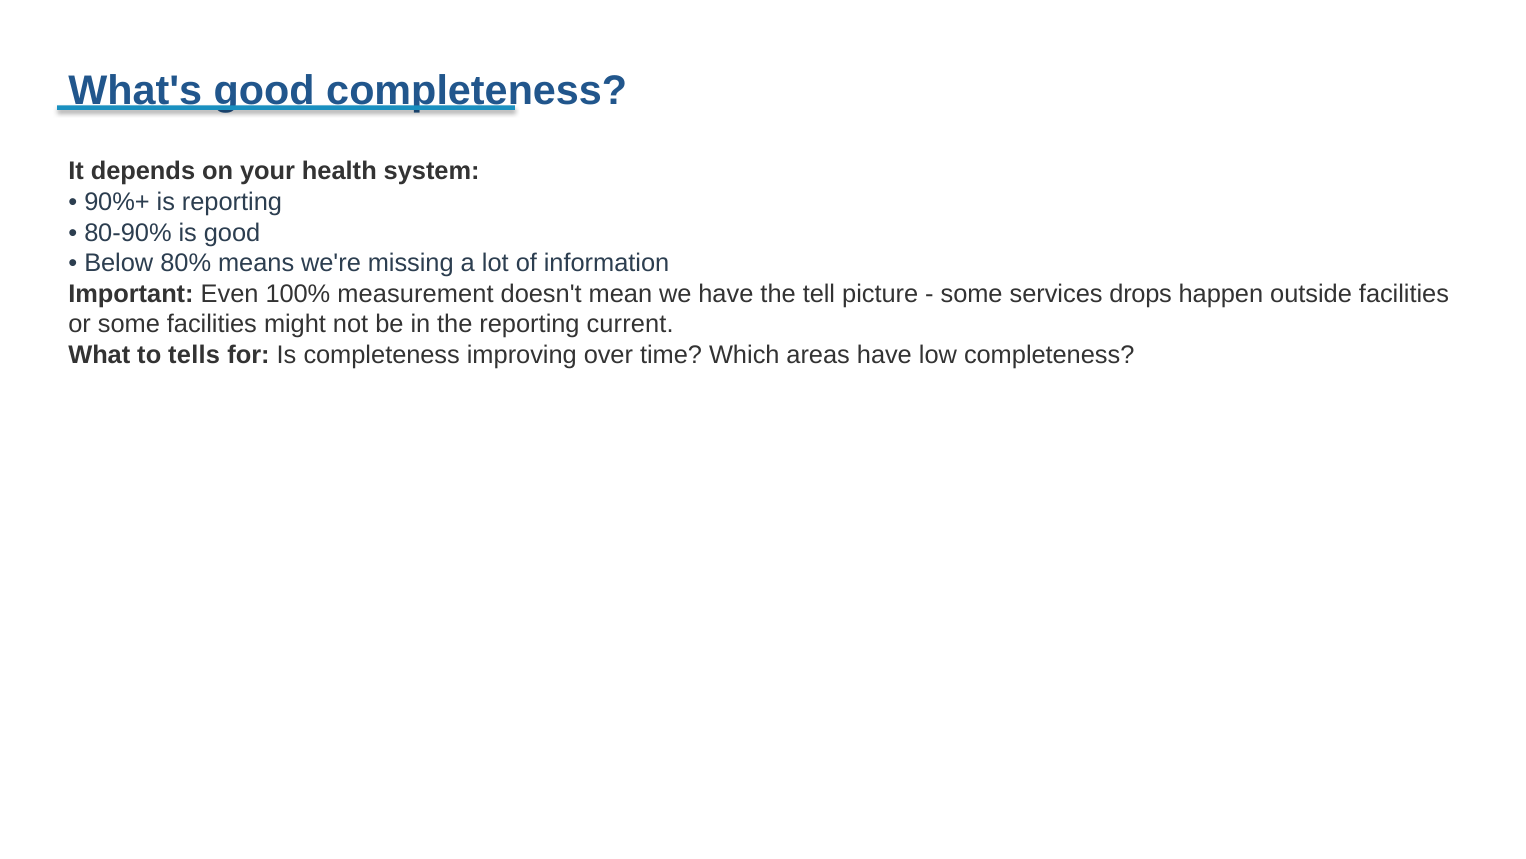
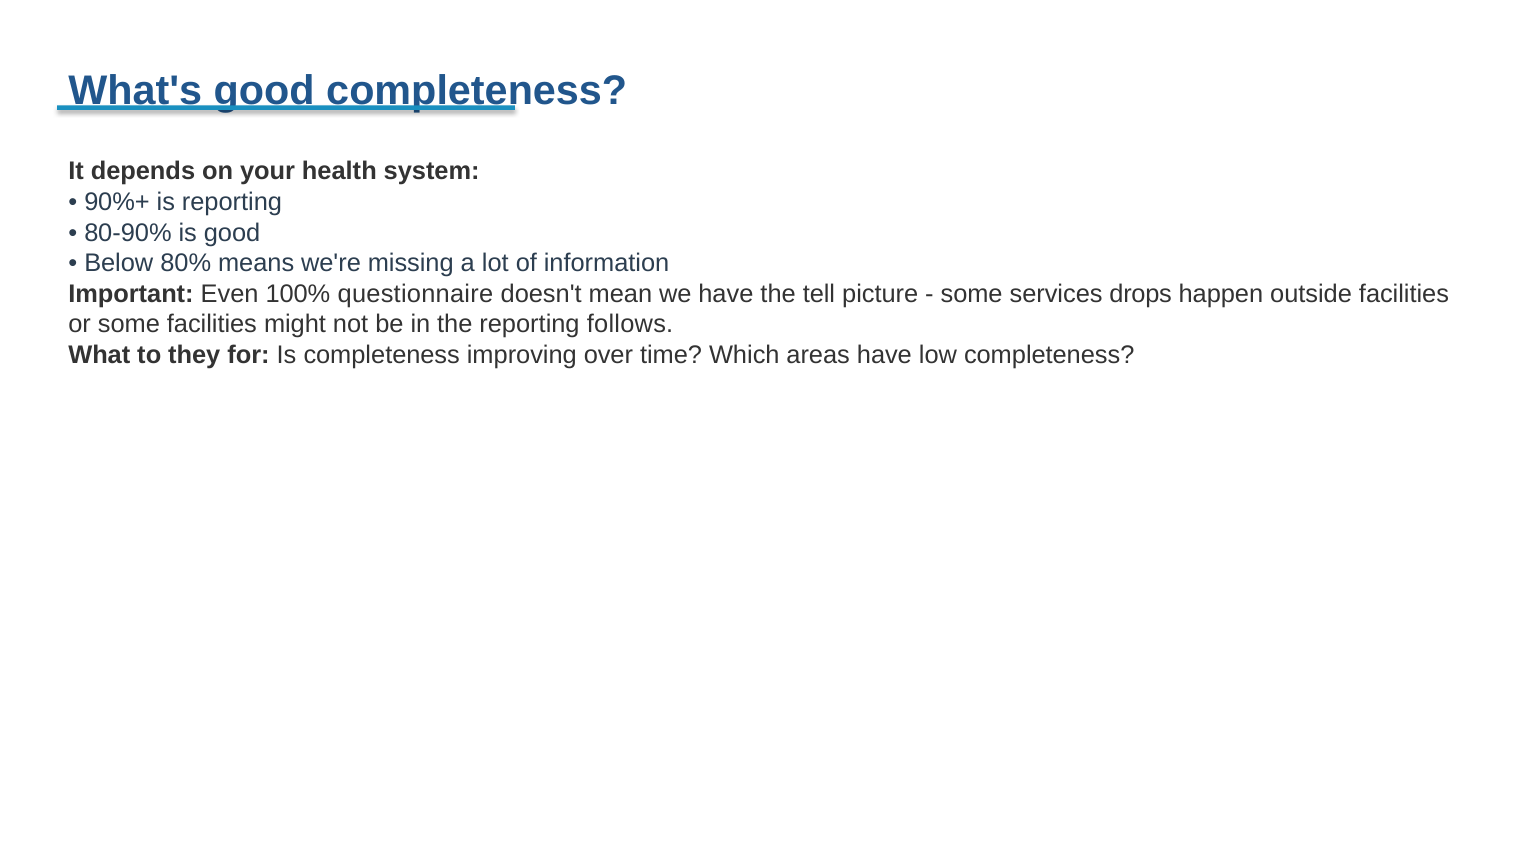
measurement: measurement -> questionnaire (415, 293)
current: current -> follows (630, 324)
tells: tells -> they (194, 354)
